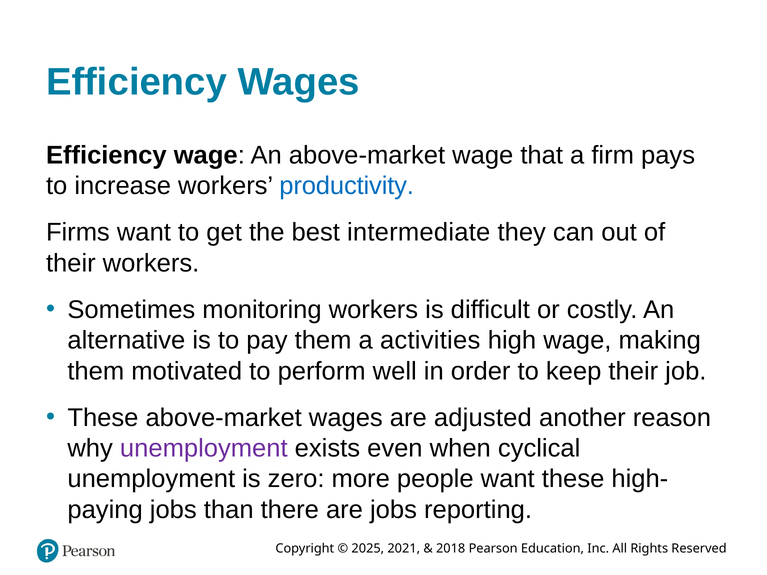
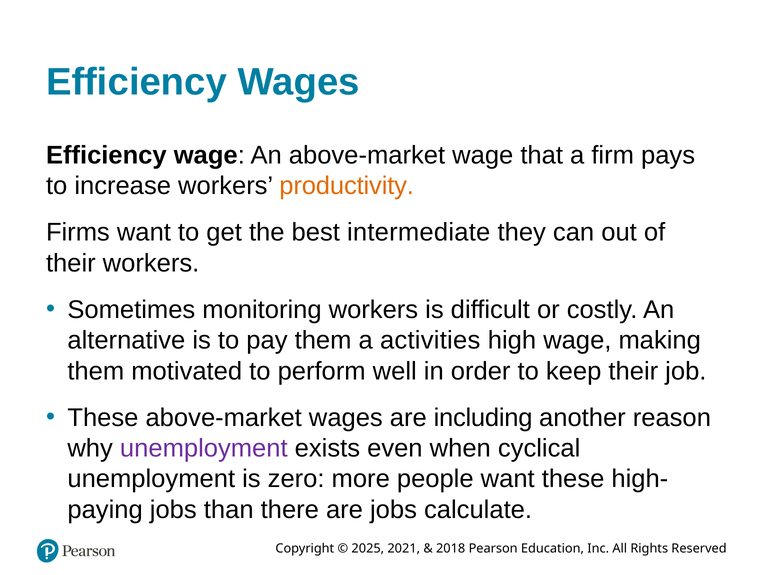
productivity colour: blue -> orange (347, 186)
adjusted: adjusted -> including (483, 418)
reporting: reporting -> calculate (478, 510)
